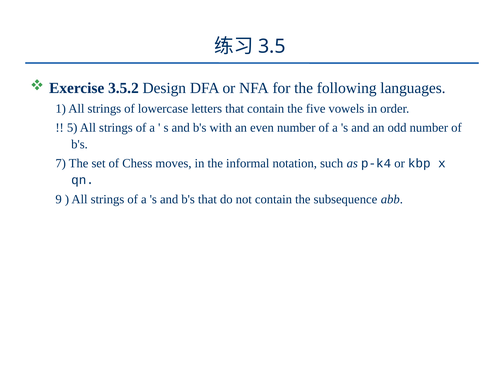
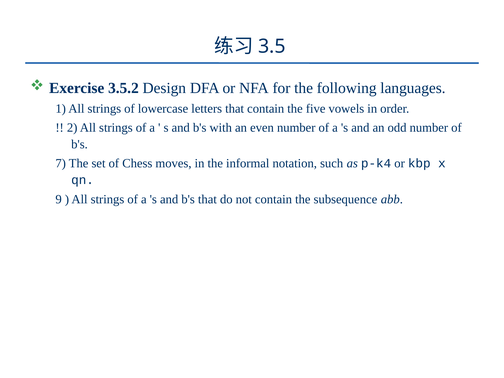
5: 5 -> 2 (72, 128)
